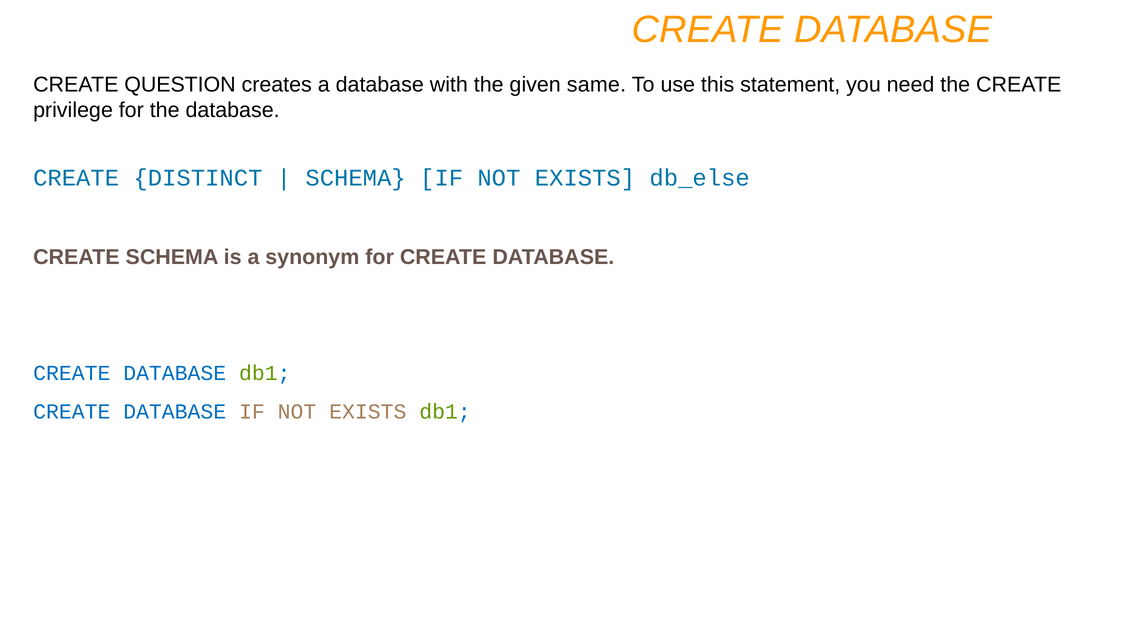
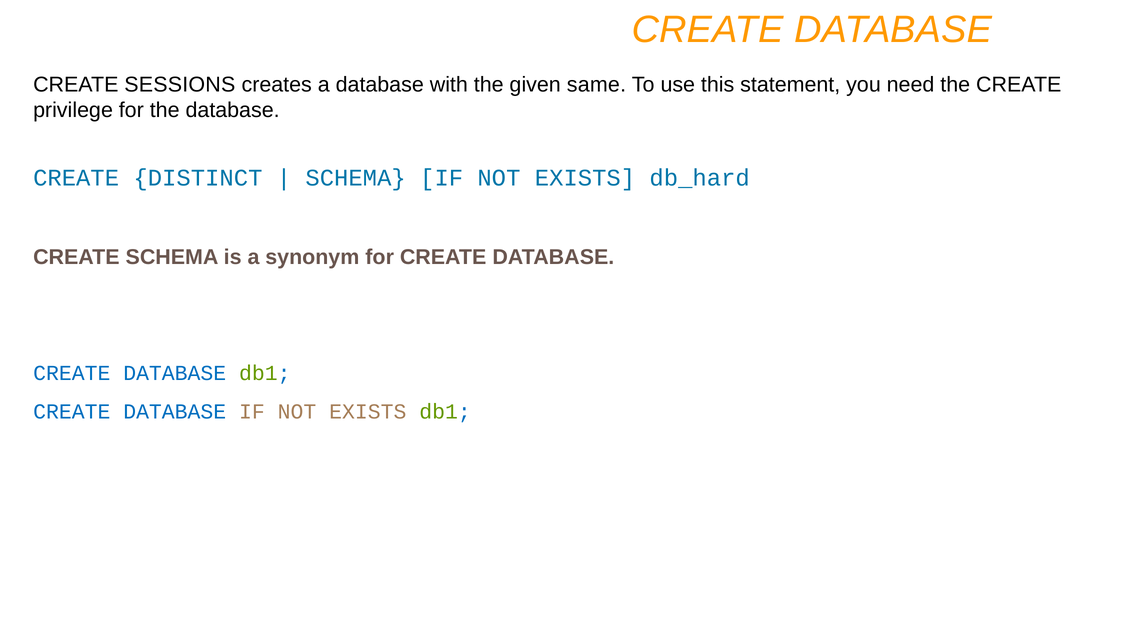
QUESTION: QUESTION -> SESSIONS (180, 85)
db_else: db_else -> db_hard (700, 178)
